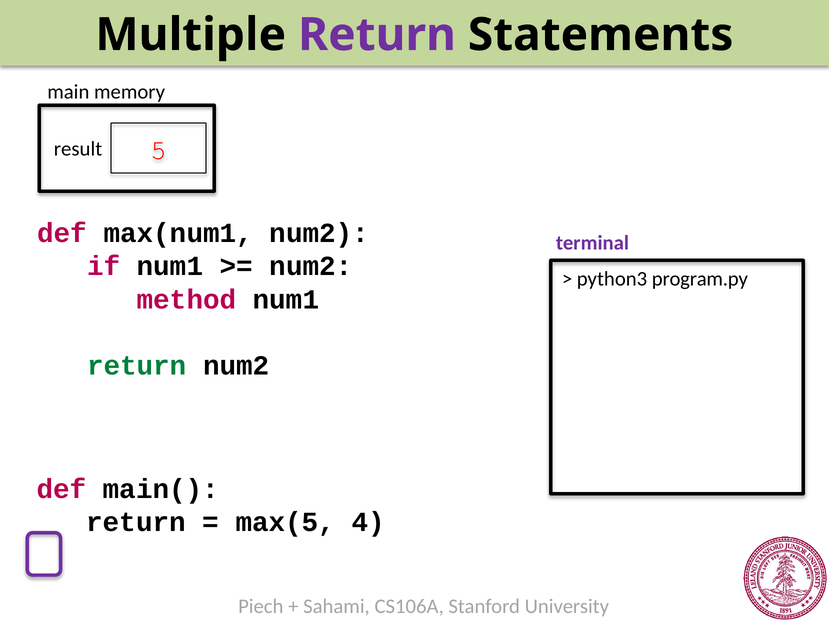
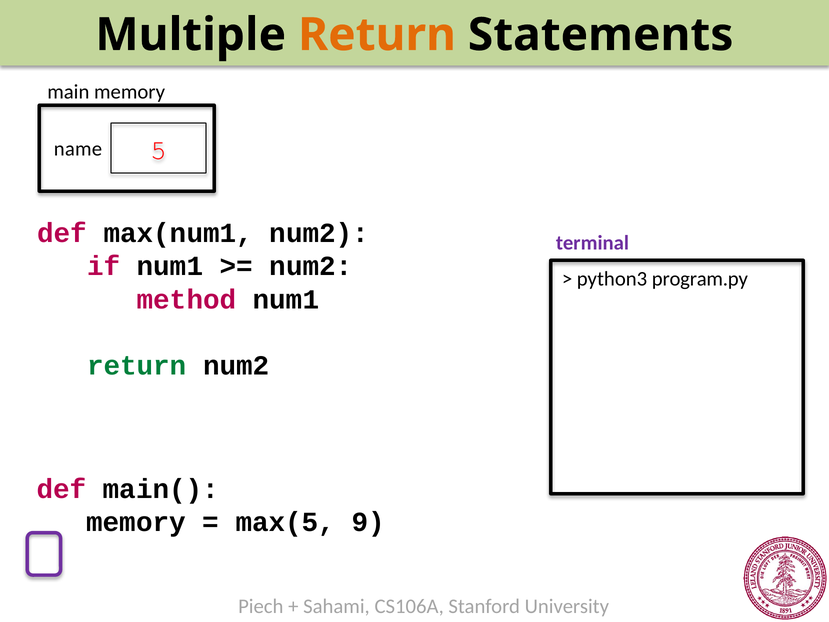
Return colour: purple -> orange (377, 35)
result: result -> name (78, 149)
return: return -> memory (136, 522)
4: 4 -> 9 (368, 522)
